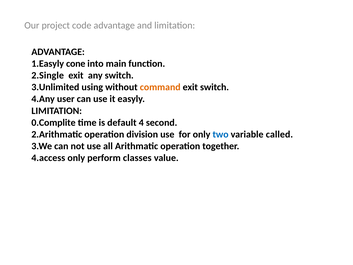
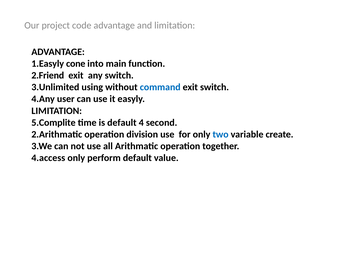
2.Single: 2.Single -> 2.Friend (48, 75)
command colour: orange -> blue (160, 87)
0.Complite: 0.Complite -> 5.Complite (54, 122)
called: called -> create (280, 134)
perform classes: classes -> default (137, 158)
